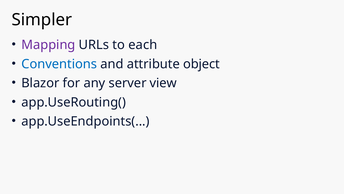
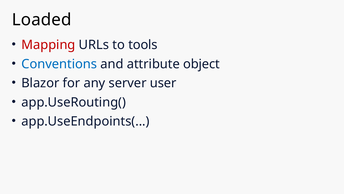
Simpler: Simpler -> Loaded (42, 20)
Mapping colour: purple -> red (48, 45)
each: each -> tools (143, 45)
view: view -> user (163, 83)
